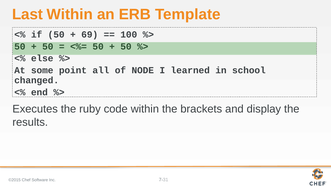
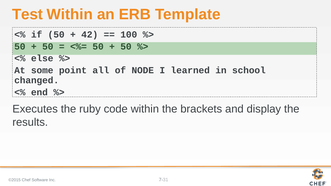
Last: Last -> Test (27, 14)
69: 69 -> 42 (90, 35)
